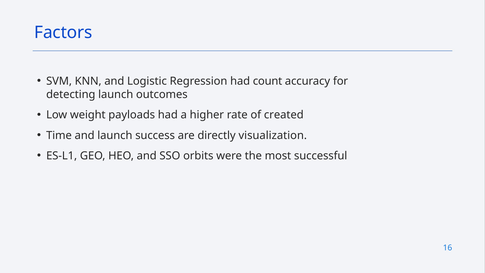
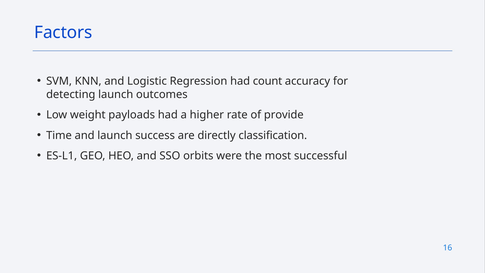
created: created -> provide (284, 115)
visualization: visualization -> classification (273, 135)
